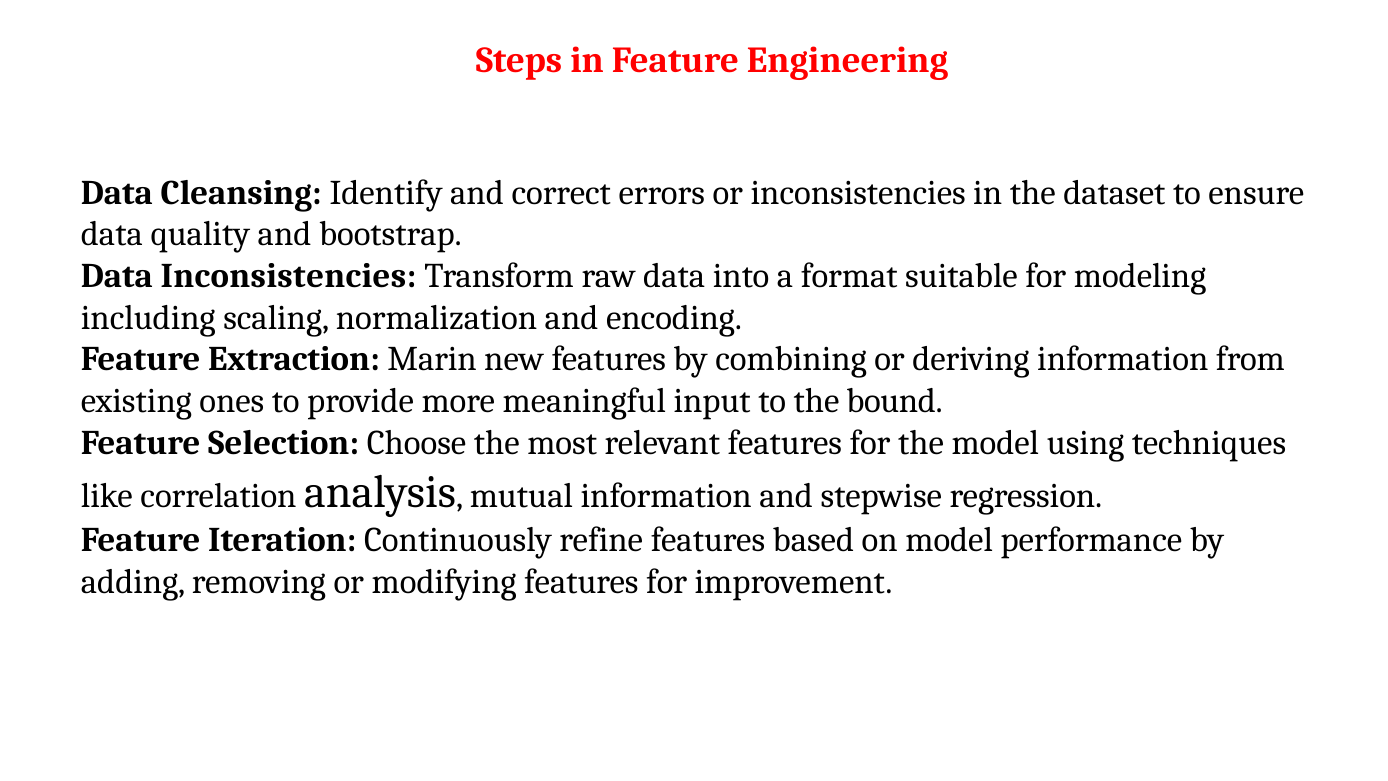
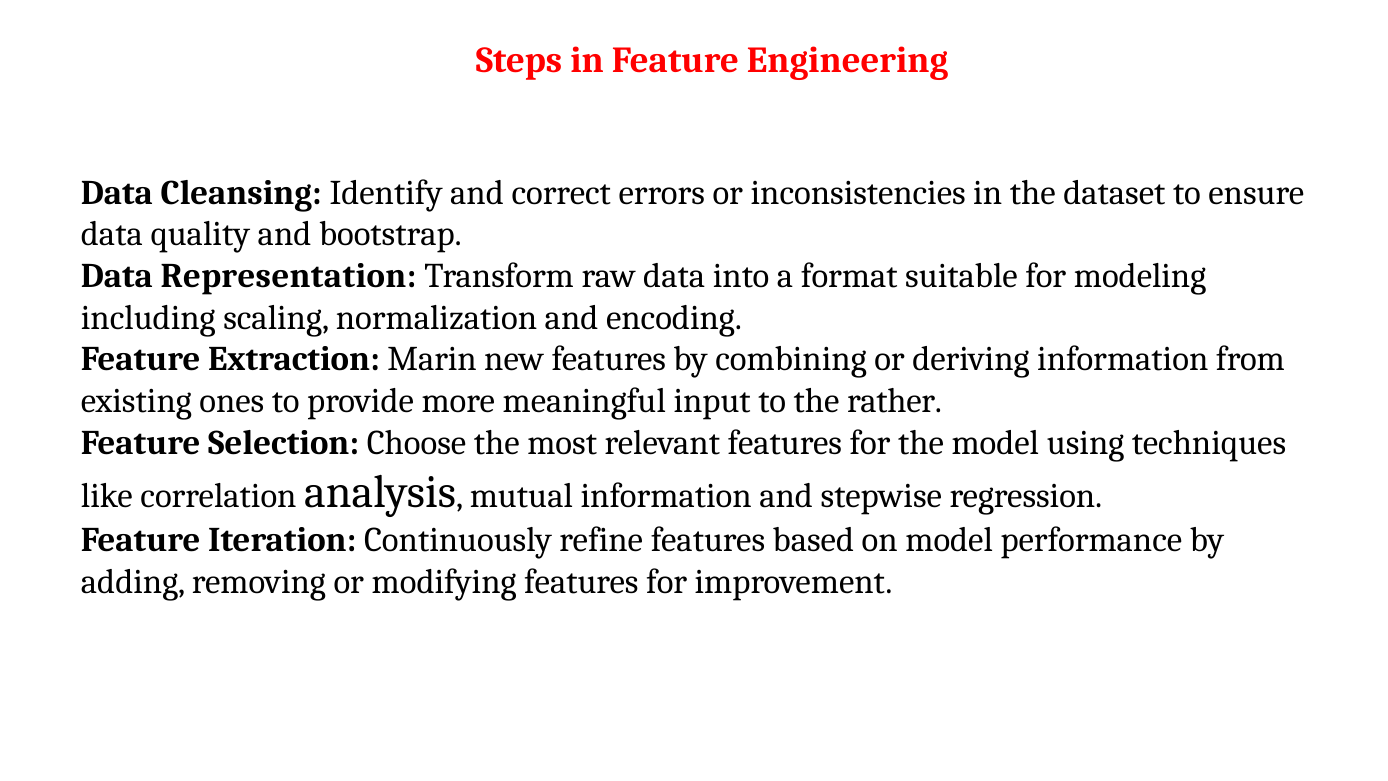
Data Inconsistencies: Inconsistencies -> Representation (288, 276)
bound: bound -> rather (895, 401)
